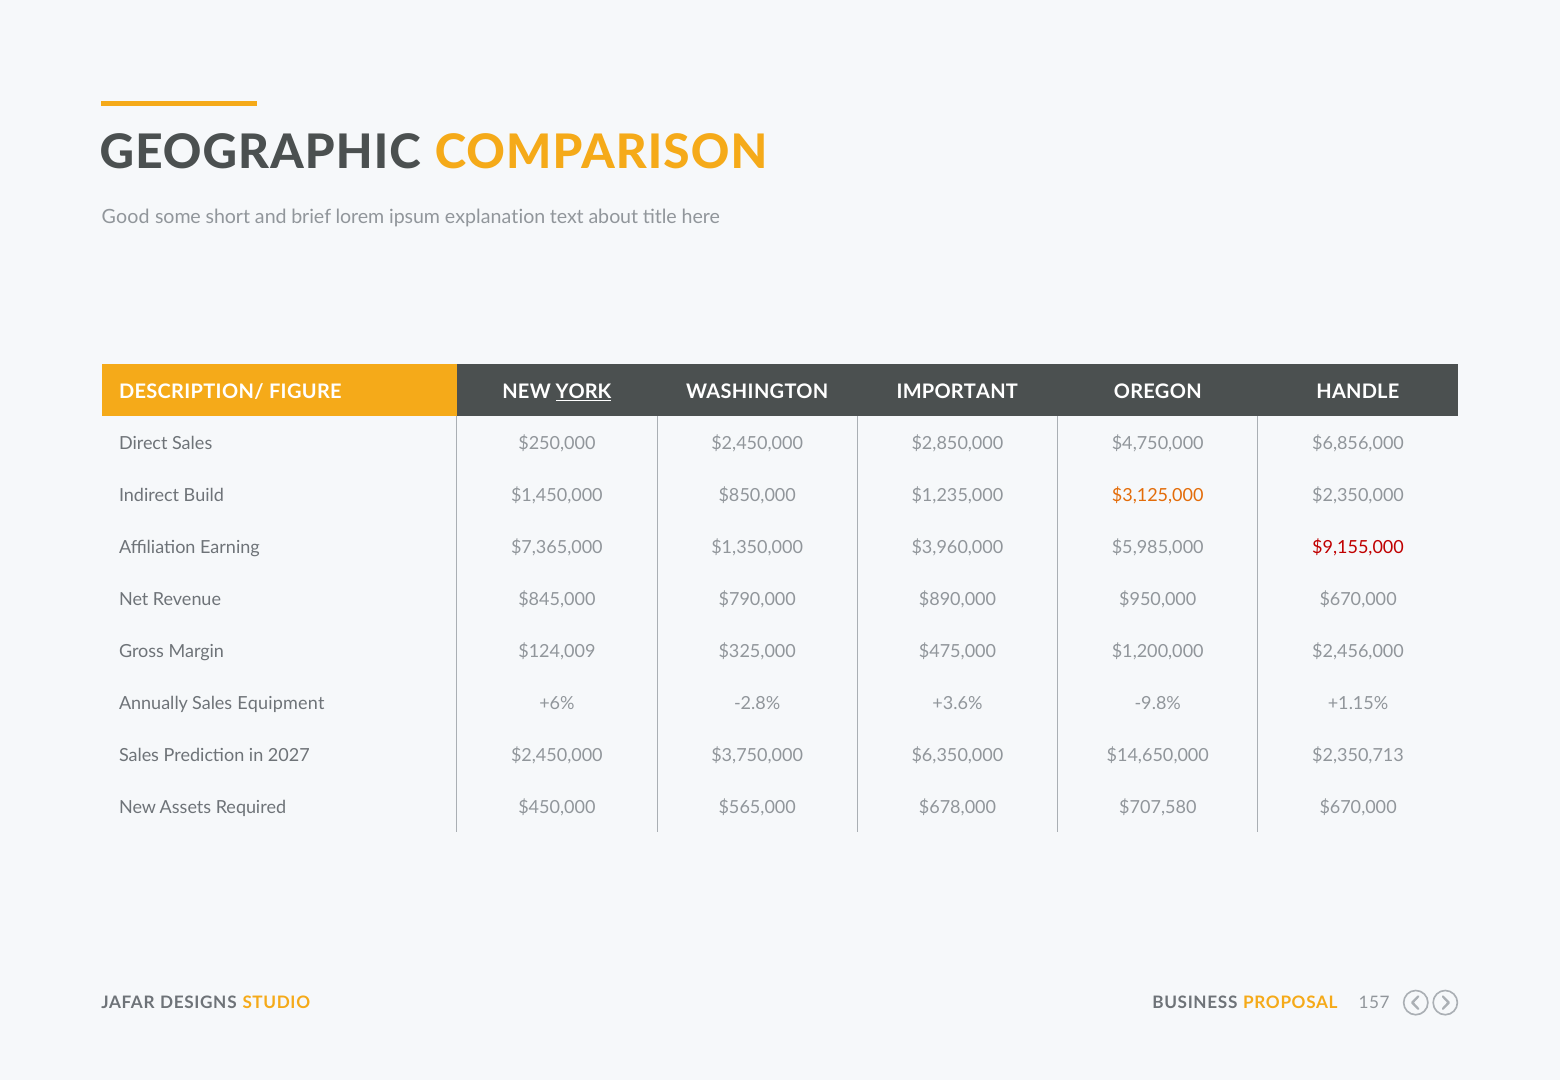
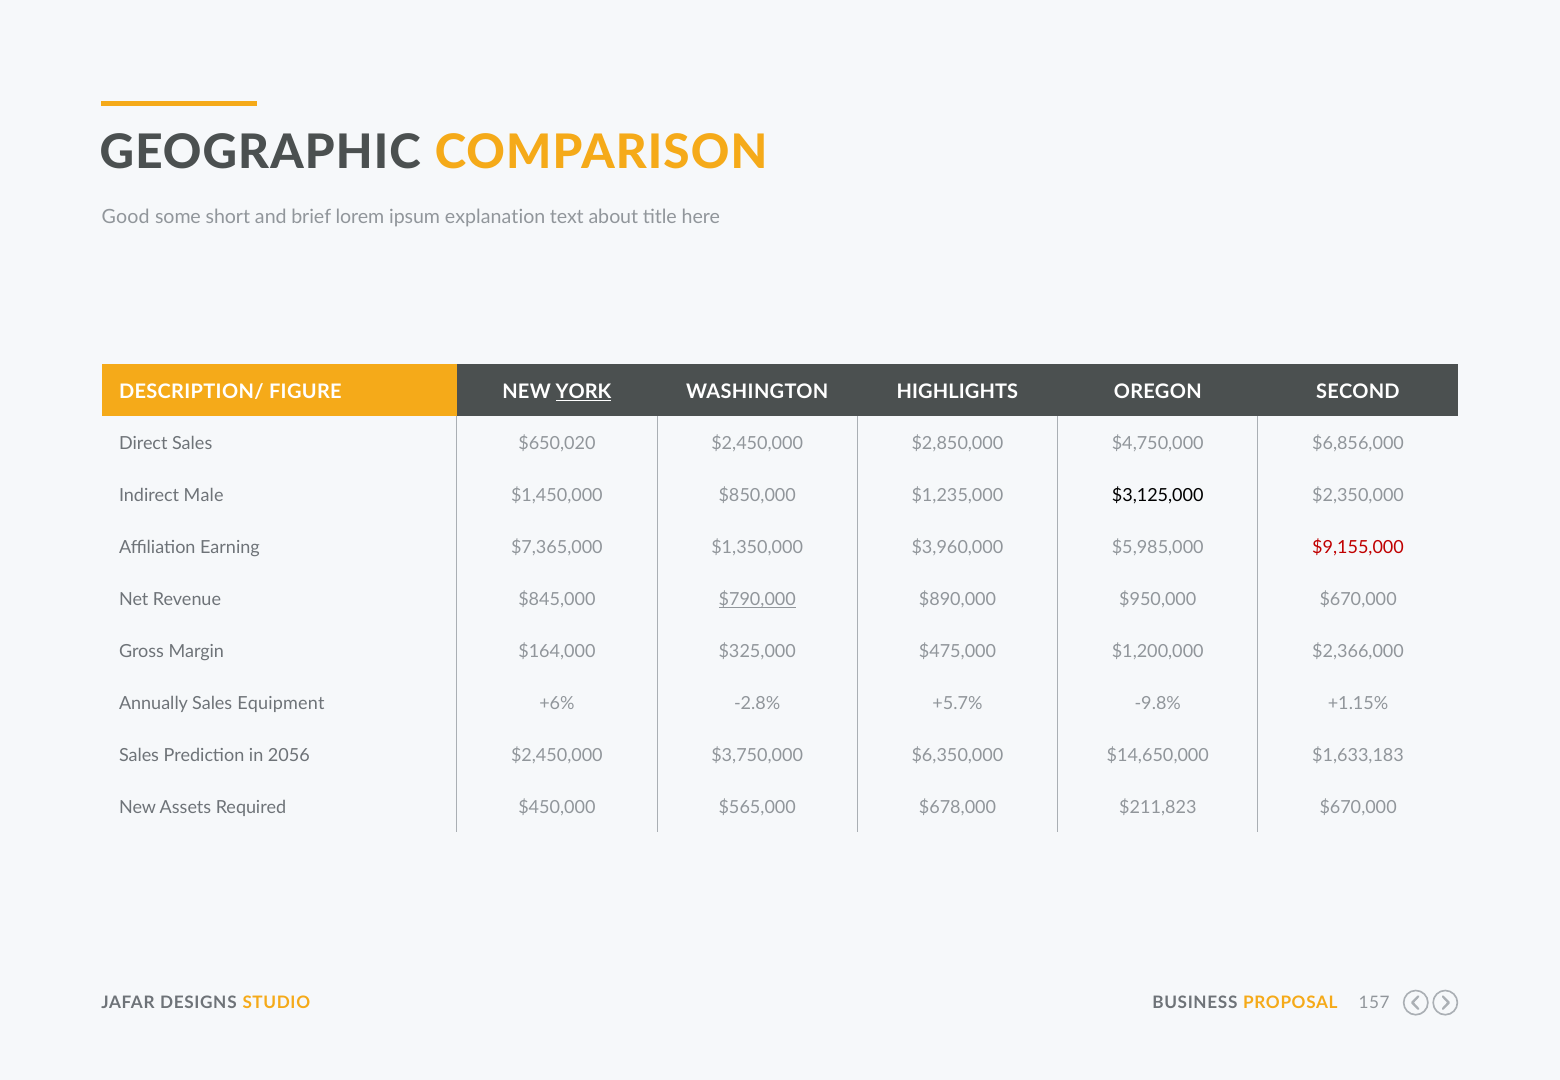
IMPORTANT: IMPORTANT -> HIGHLIGHTS (957, 392)
HANDLE: HANDLE -> SECOND (1358, 392)
$250,000: $250,000 -> $650,020 (557, 443)
Build: Build -> Male (204, 495)
$3,125,000 colour: orange -> black (1158, 495)
$790,000 underline: none -> present (757, 599)
$124,009: $124,009 -> $164,000 (557, 651)
$2,456,000: $2,456,000 -> $2,366,000 (1358, 651)
+3.6%: +3.6% -> +5.7% (957, 703)
2027: 2027 -> 2056 (289, 755)
$2,350,713: $2,350,713 -> $1,633,183 (1358, 755)
$707,580: $707,580 -> $211,823 (1158, 807)
